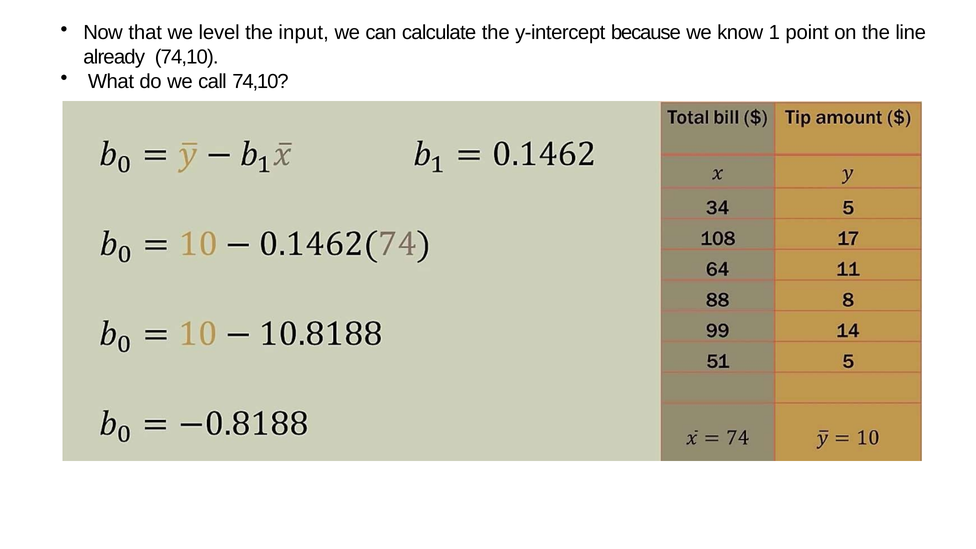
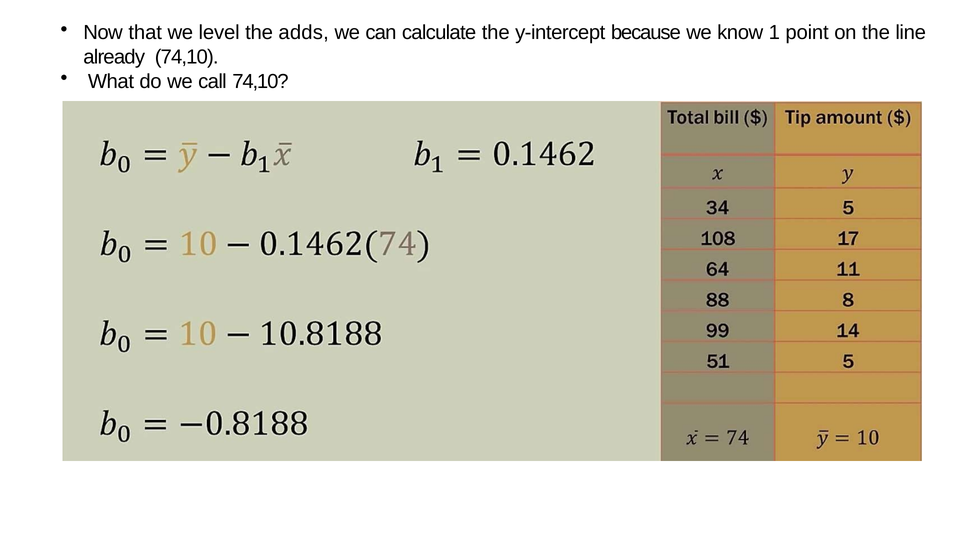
input: input -> adds (304, 33)
